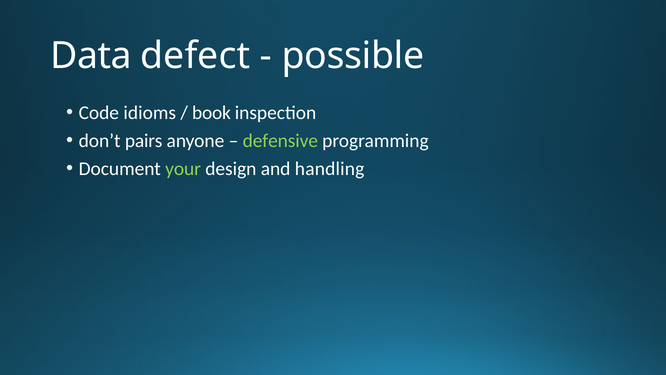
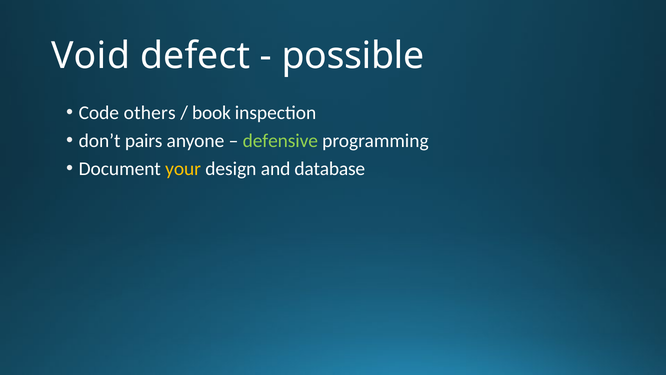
Data: Data -> Void (91, 56)
idioms: idioms -> others (150, 113)
your colour: light green -> yellow (183, 168)
handling: handling -> database (330, 168)
